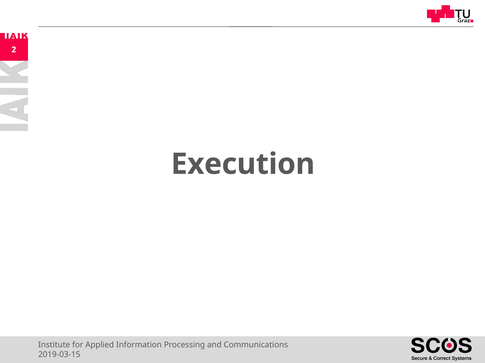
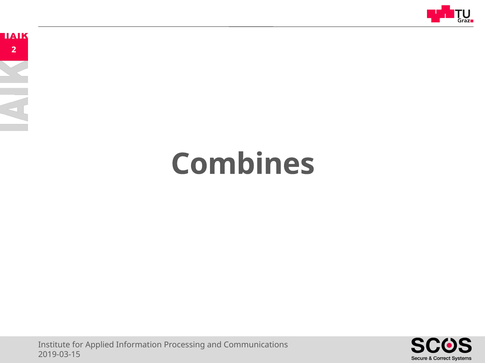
Execution: Execution -> Combines (243, 164)
